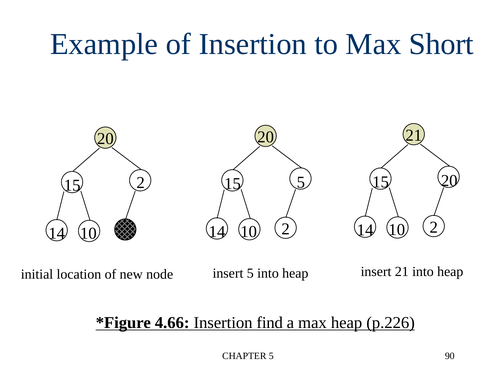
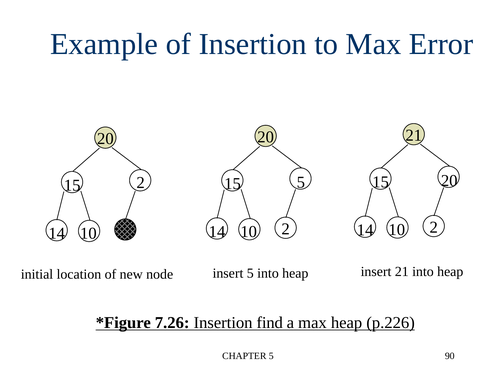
Short: Short -> Error (441, 44)
4.66: 4.66 -> 7.26 (172, 323)
